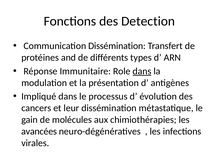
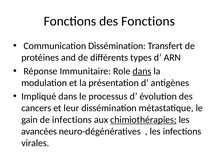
des Detection: Detection -> Fonctions (148, 21)
de molécules: molécules -> infections (72, 120)
chimiothérapies underline: none -> present (143, 120)
